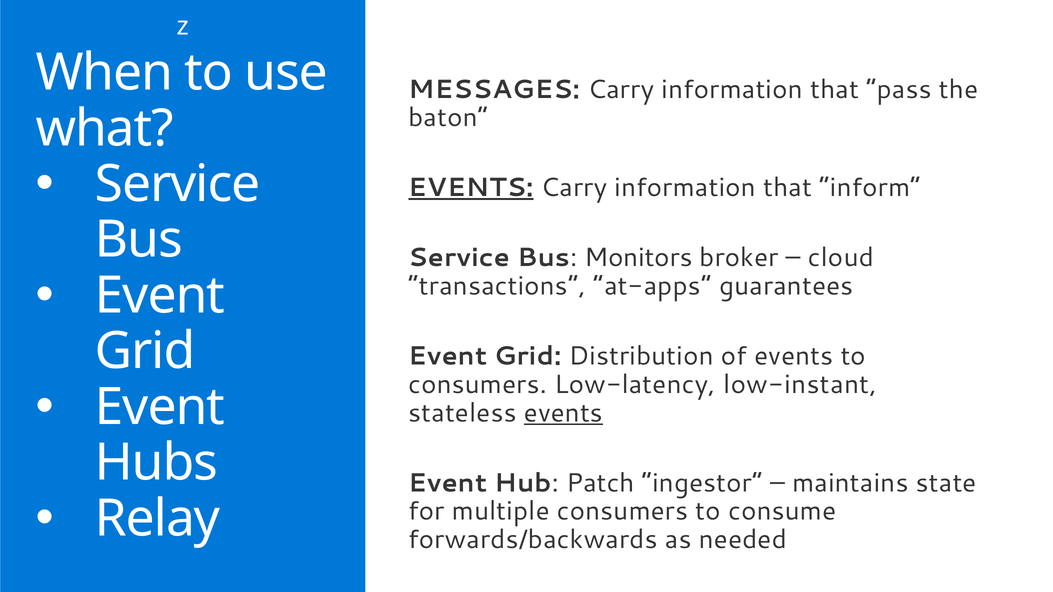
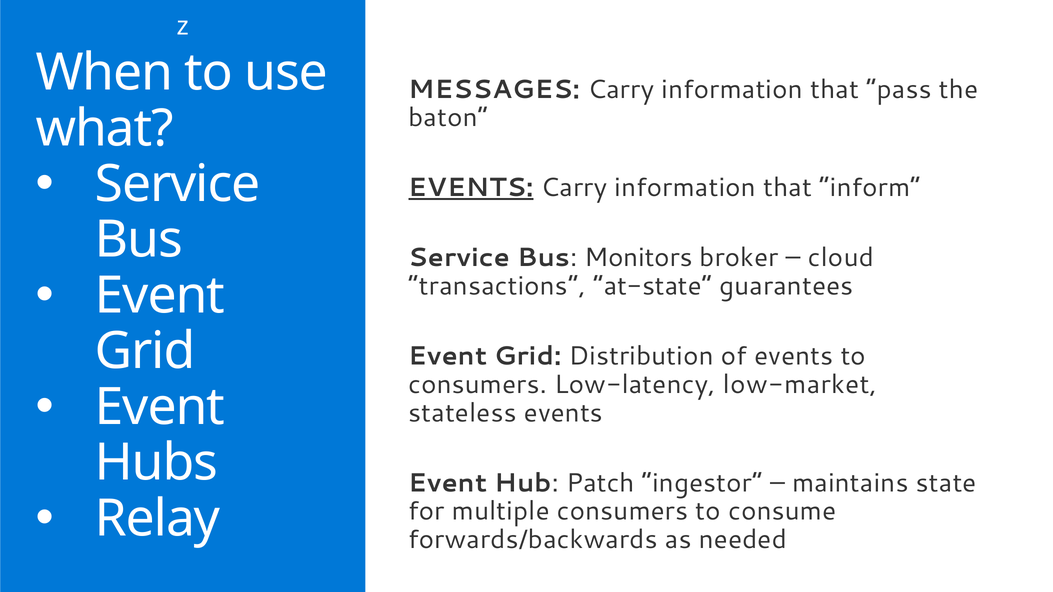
at-apps: at-apps -> at-state (653, 286)
low-instant: low-instant -> low-market (800, 385)
events underline: present -> none (563, 413)
